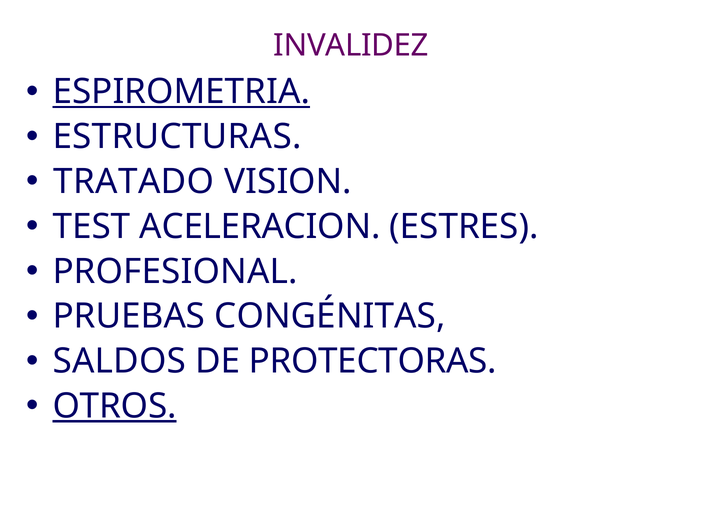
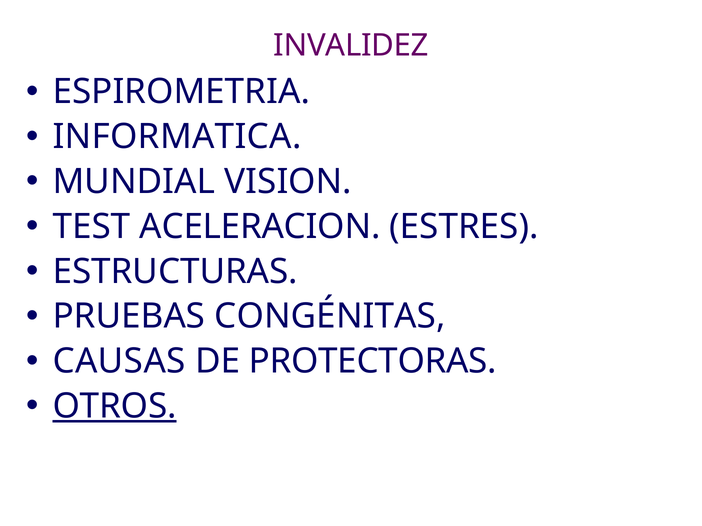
ESPIROMETRIA underline: present -> none (181, 92)
ESTRUCTURAS: ESTRUCTURAS -> INFORMATICA (177, 137)
TRATADO: TRATADO -> MUNDIAL (134, 182)
PROFESIONAL: PROFESIONAL -> ESTRUCTURAS (175, 272)
SALDOS: SALDOS -> CAUSAS (119, 362)
